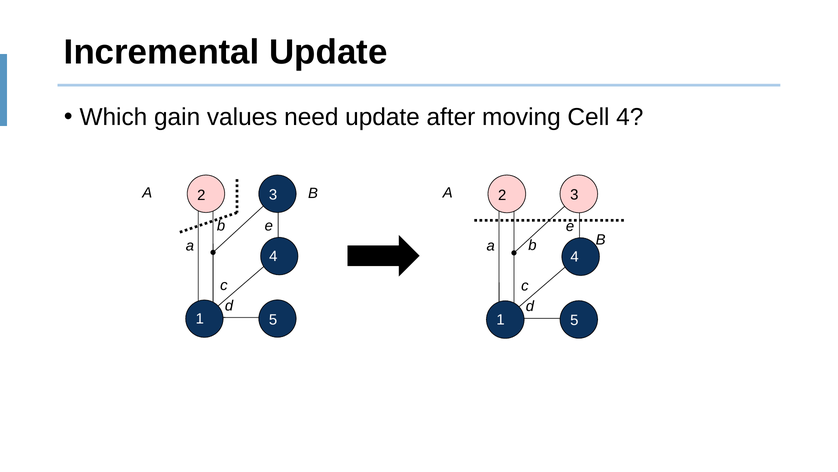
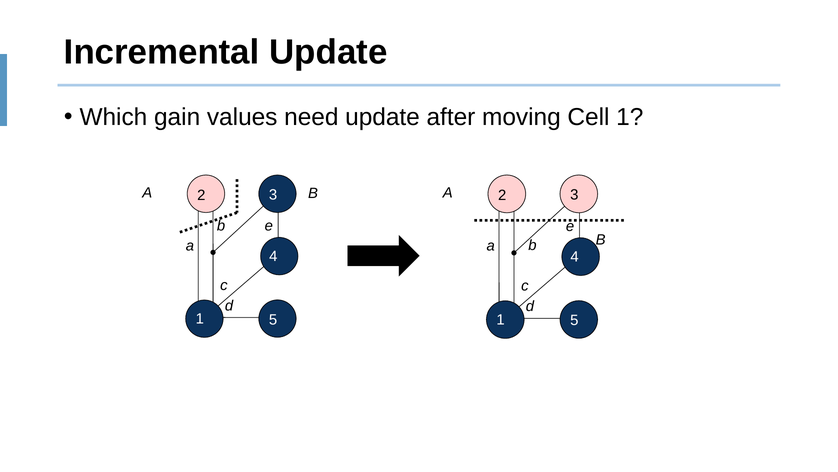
Cell 4: 4 -> 1 (630, 117)
